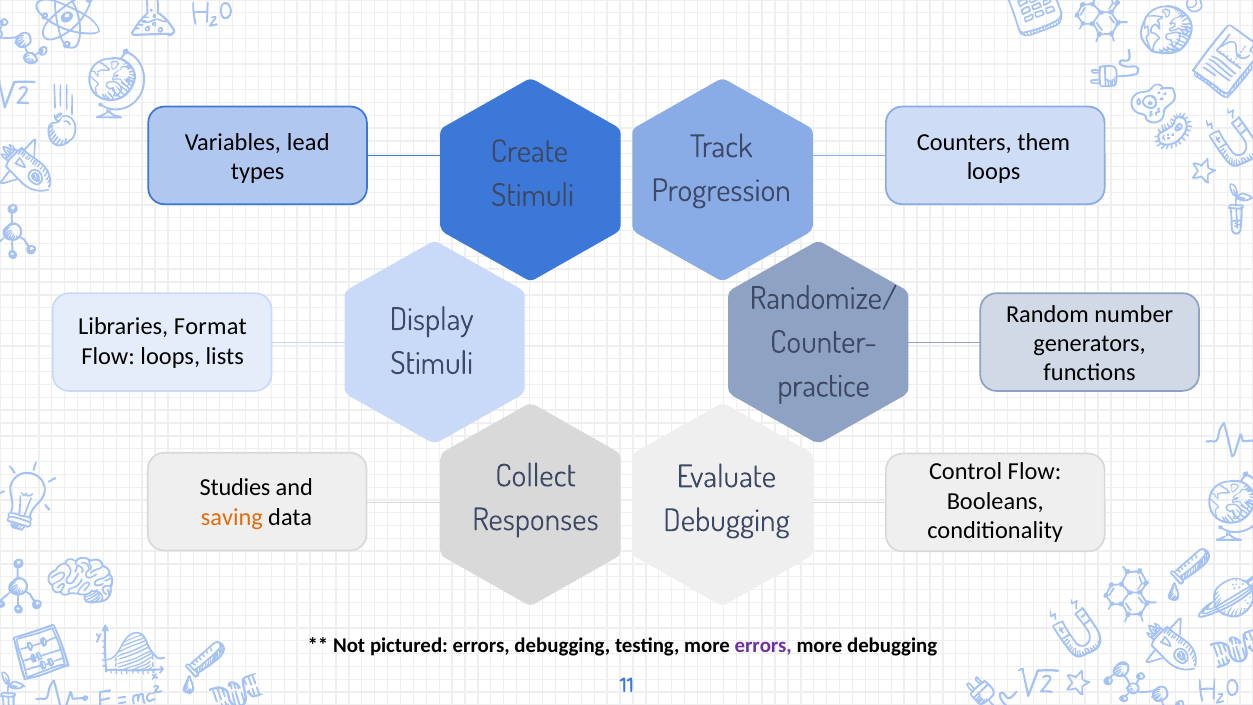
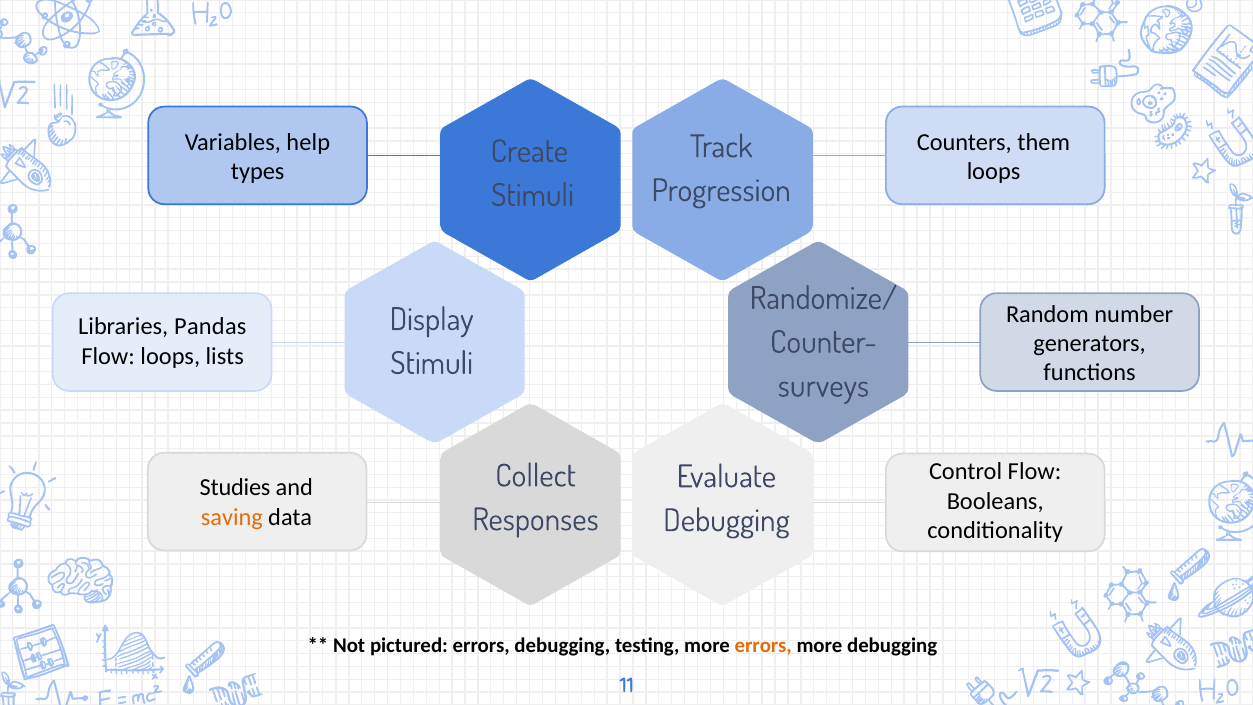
lead: lead -> help (308, 142)
Format: Format -> Pandas (210, 327)
practice: practice -> surveys (823, 386)
errors colour: purple -> orange (763, 645)
